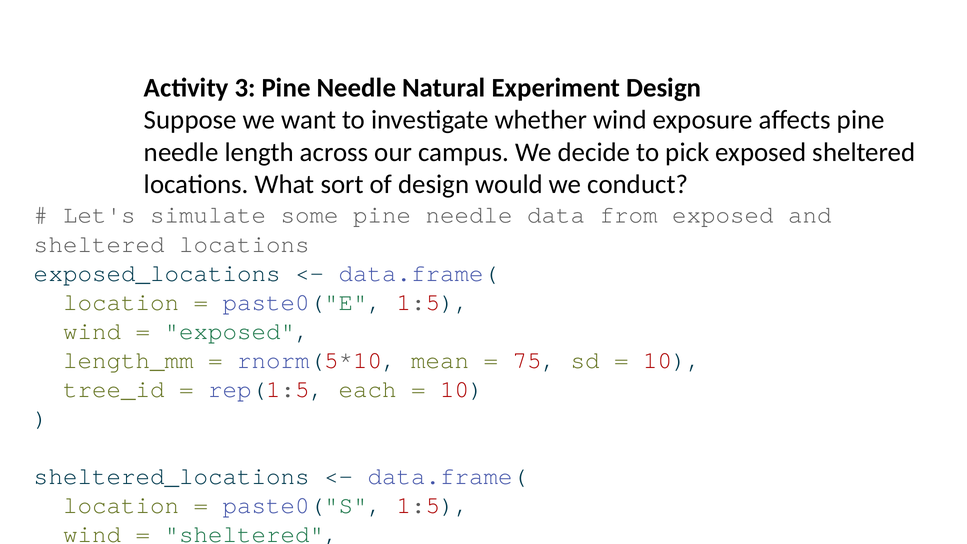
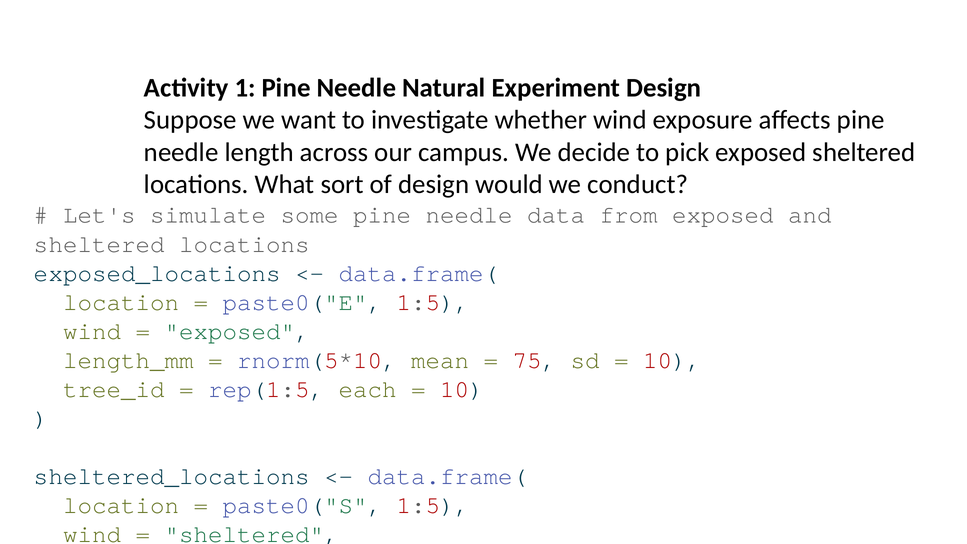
Activity 3: 3 -> 1 (245, 88)
